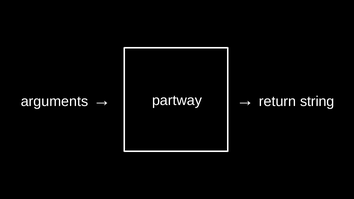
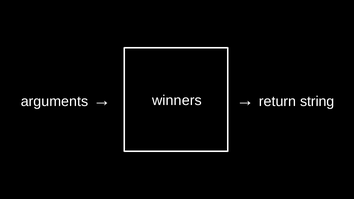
partway: partway -> winners (177, 101)
